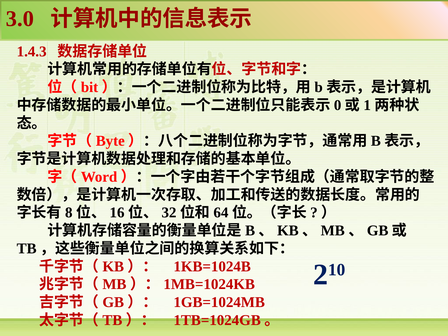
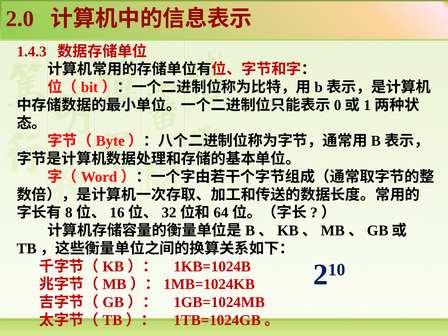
3.0: 3.0 -> 2.0 (20, 19)
